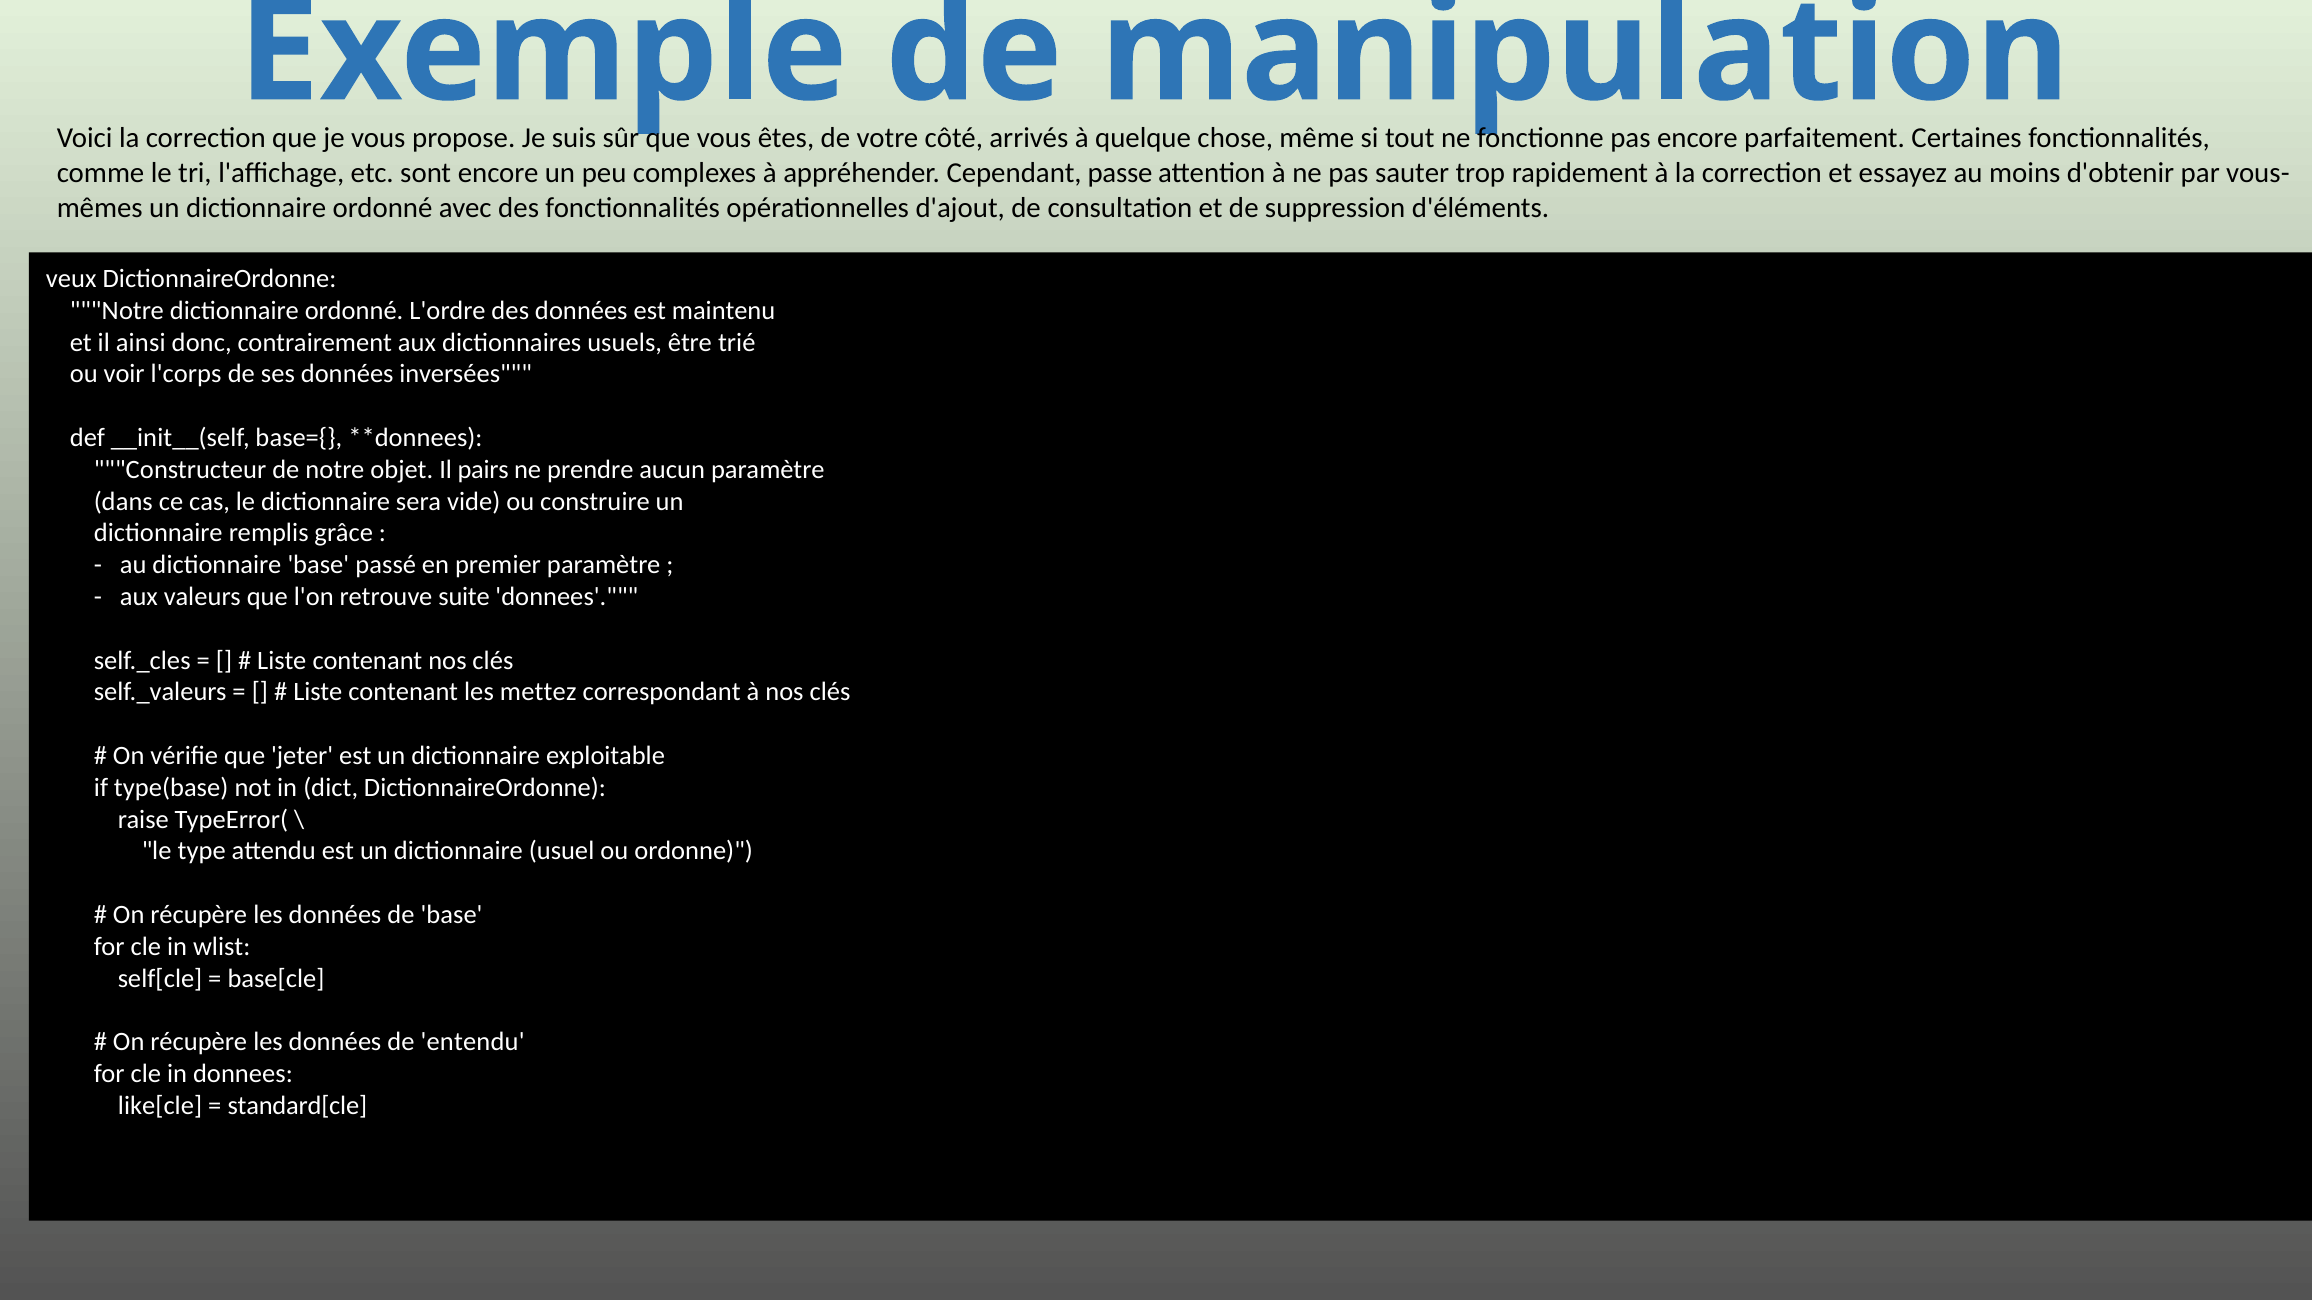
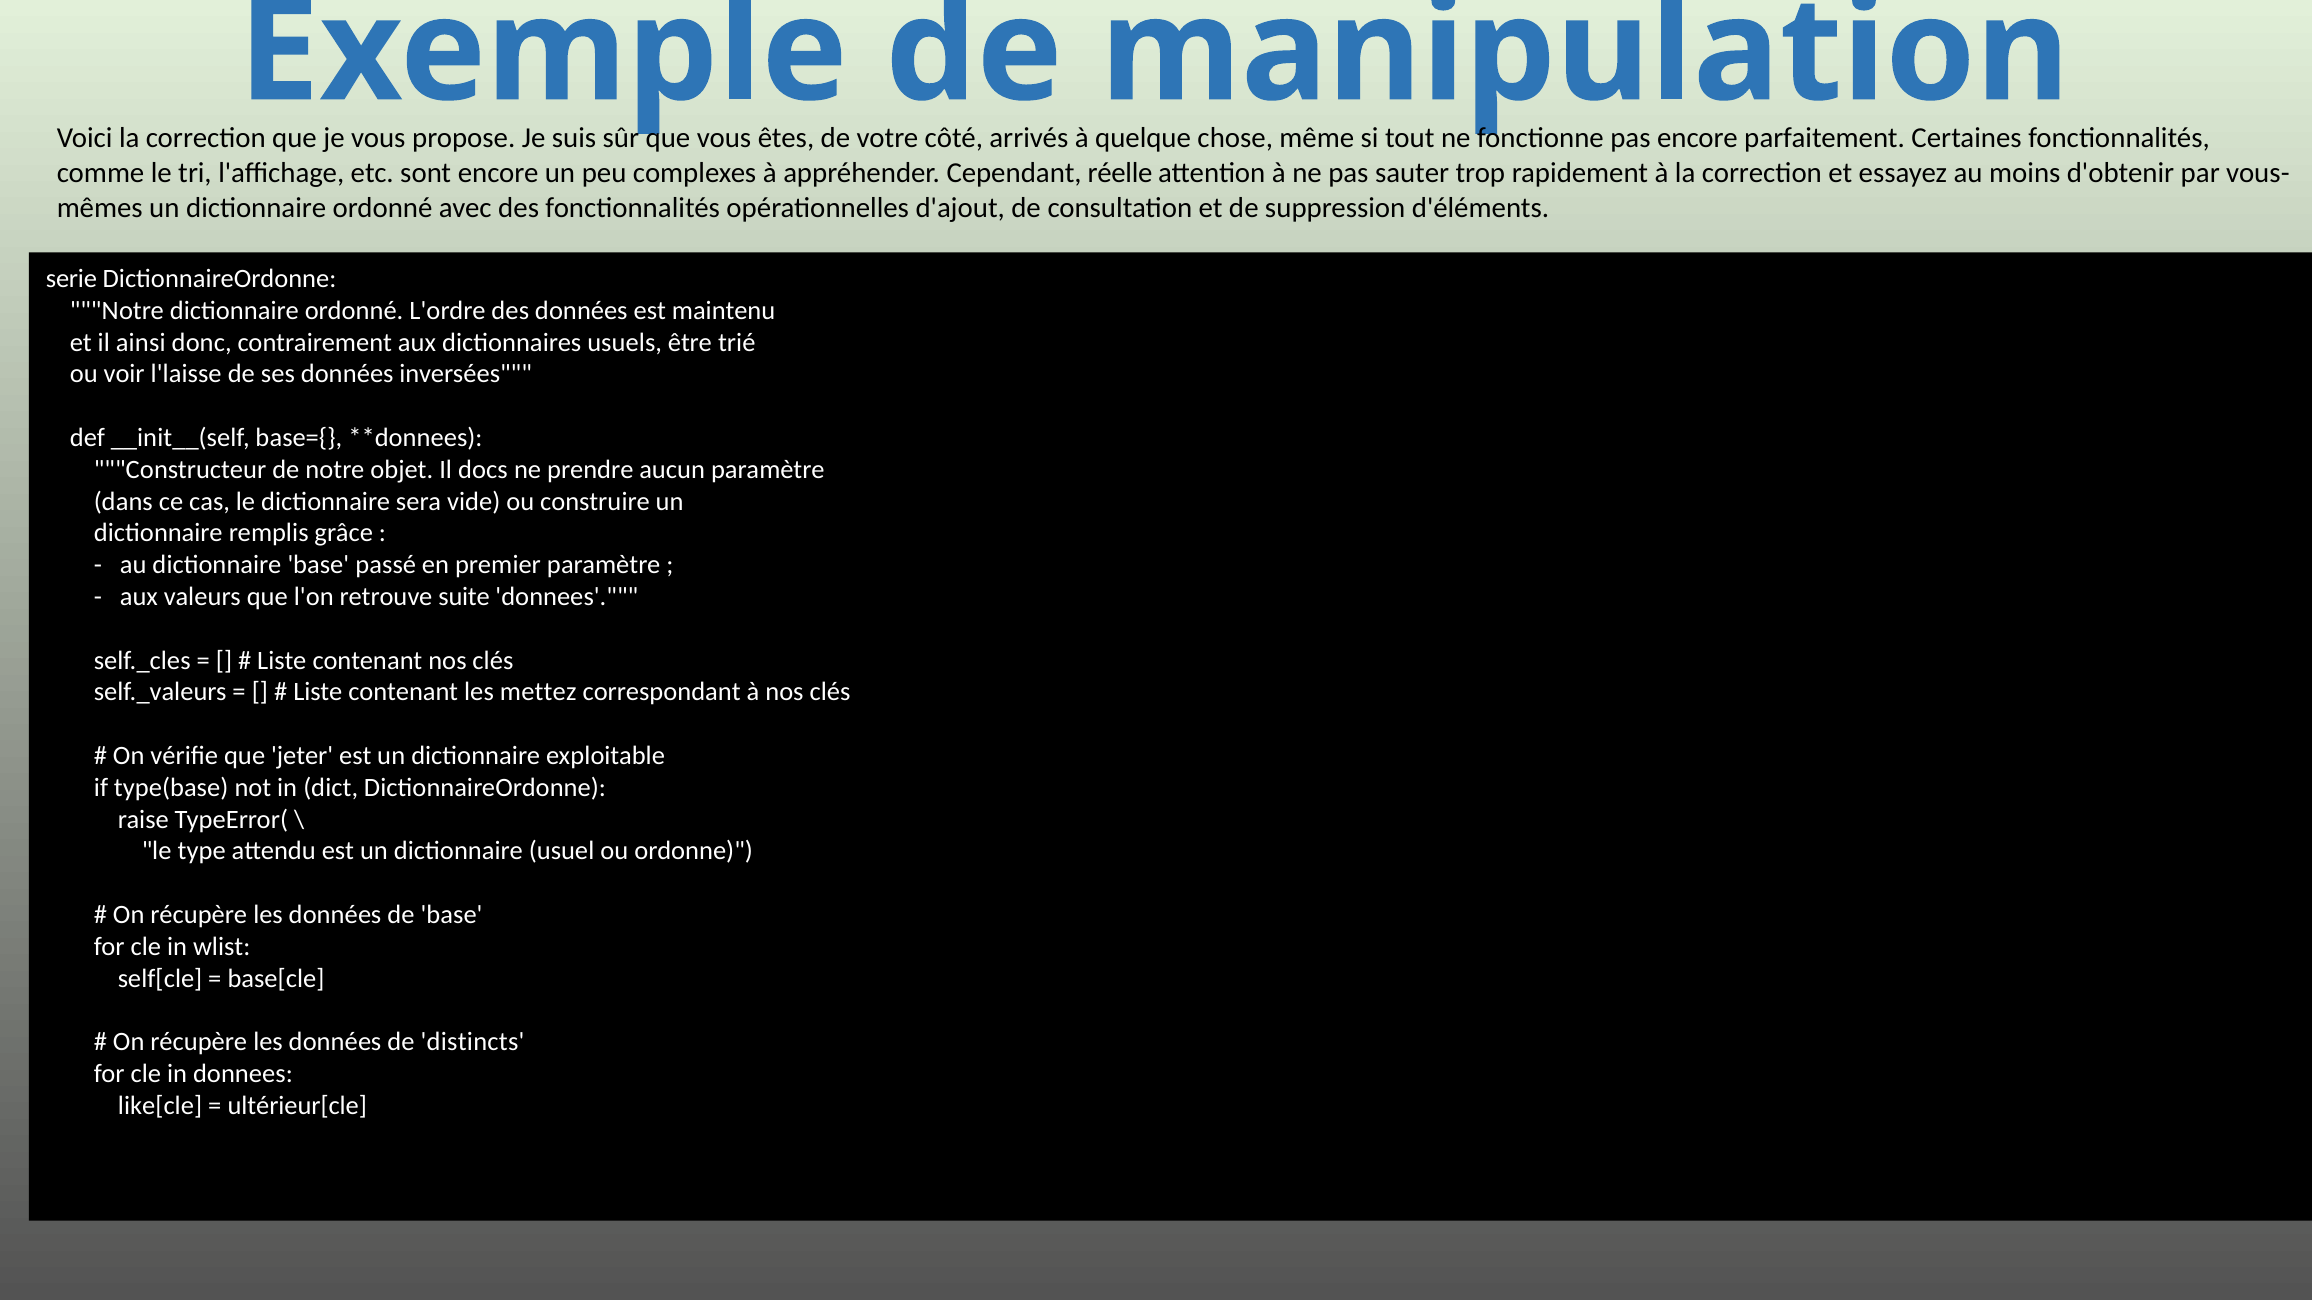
passe: passe -> réelle (1120, 173)
veux: veux -> serie (71, 279)
l'corps: l'corps -> l'laisse (186, 374)
pairs: pairs -> docs (483, 470)
entendu: entendu -> distincts (473, 1042)
standard[cle: standard[cle -> ultérieur[cle (297, 1106)
